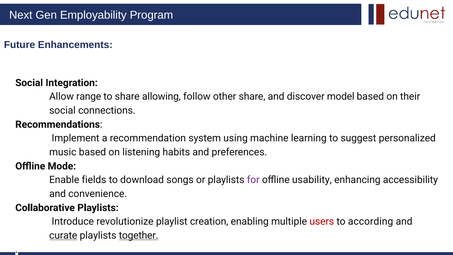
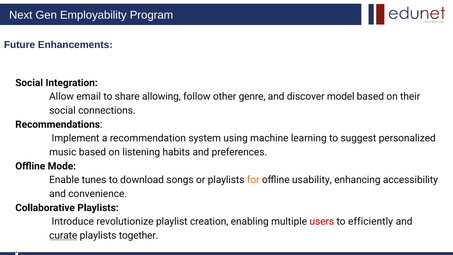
range: range -> email (89, 97)
other share: share -> genre (252, 97)
fields: fields -> tunes (94, 180)
for colour: purple -> orange (253, 180)
according: according -> efficiently (371, 221)
together underline: present -> none (139, 235)
